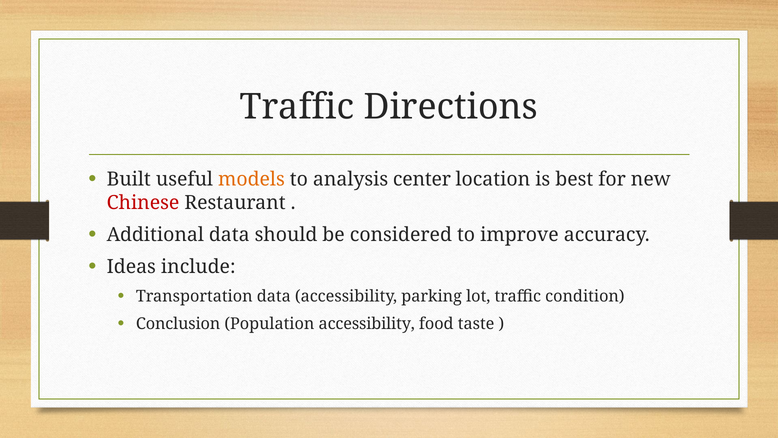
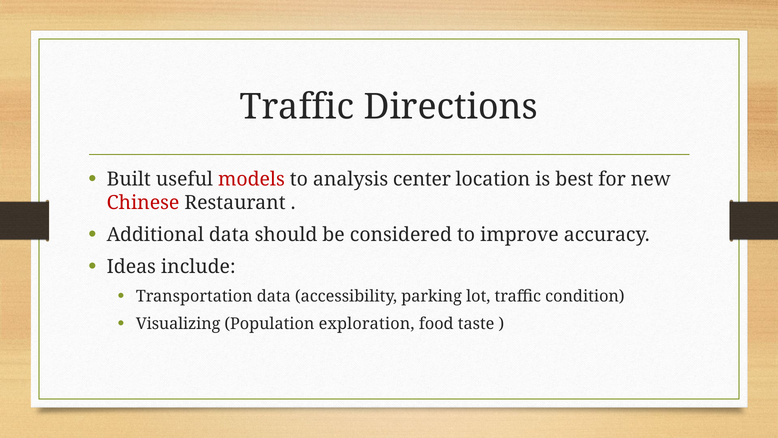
models colour: orange -> red (251, 179)
Conclusion: Conclusion -> Visualizing (178, 324)
Population accessibility: accessibility -> exploration (367, 324)
